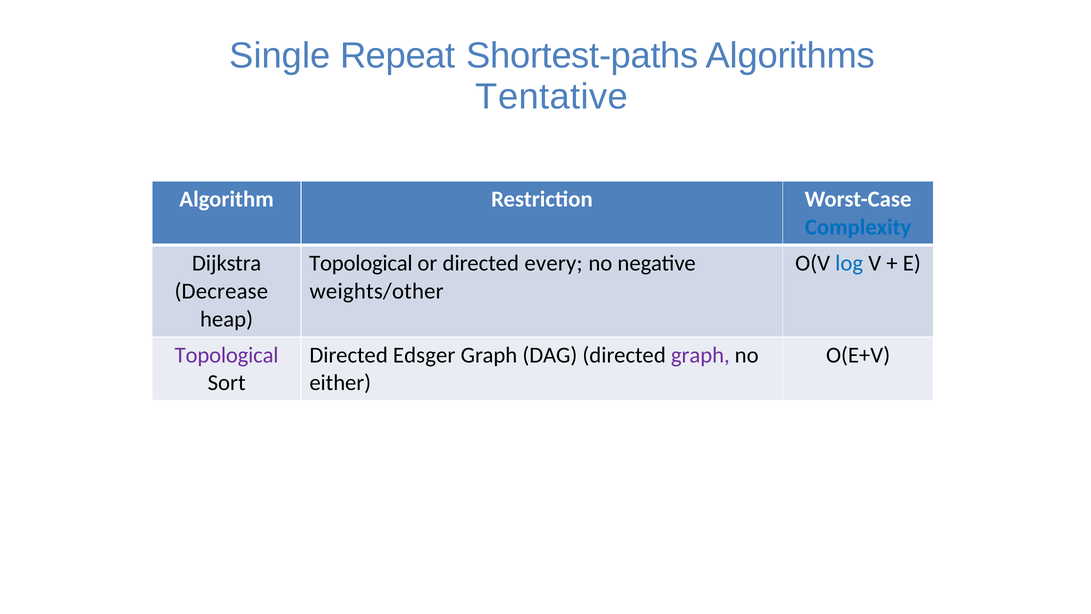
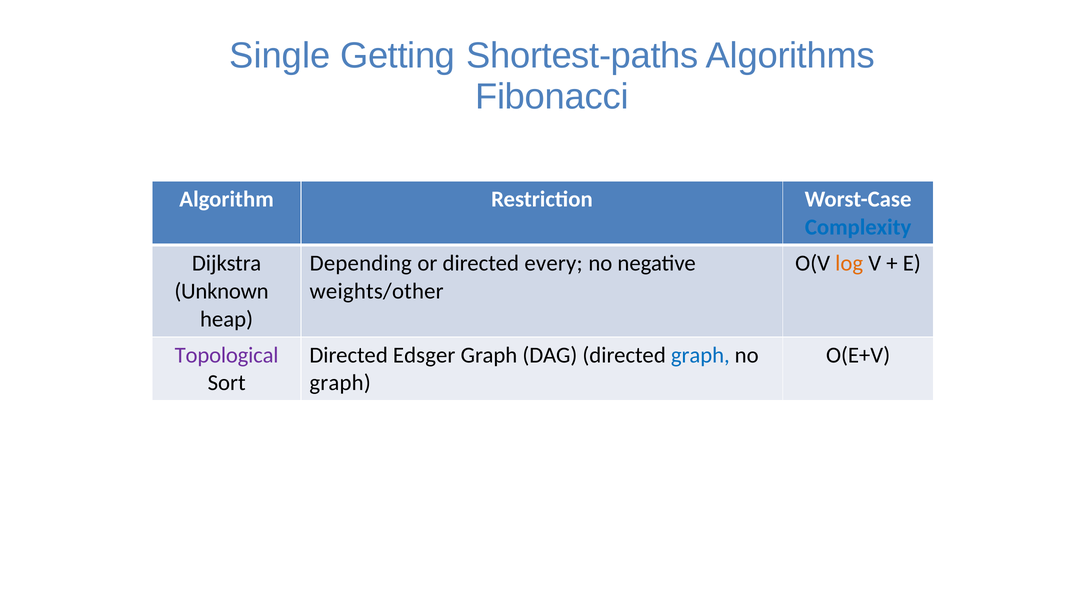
Repeat: Repeat -> Getting (398, 56)
Tentative: Tentative -> Fibonacci (552, 97)
Topological: Topological -> Depending (361, 263)
log colour: blue -> orange (849, 263)
Decrease: Decrease -> Unknown (222, 291)
graph colour: purple -> blue (700, 355)
either: either -> graph (340, 383)
